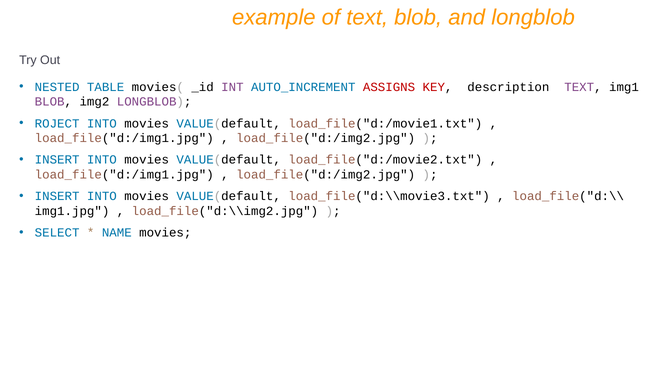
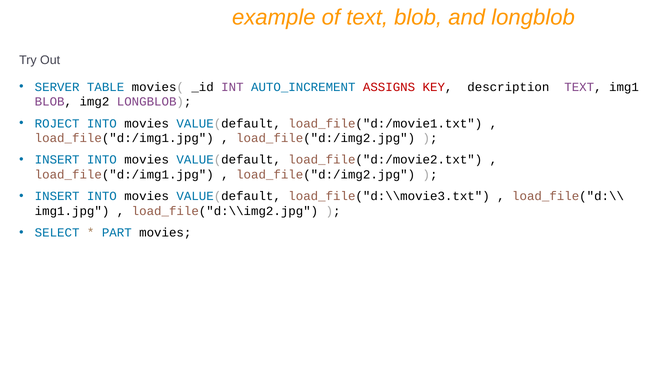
NESTED: NESTED -> SERVER (57, 87)
NAME: NAME -> PART (117, 233)
